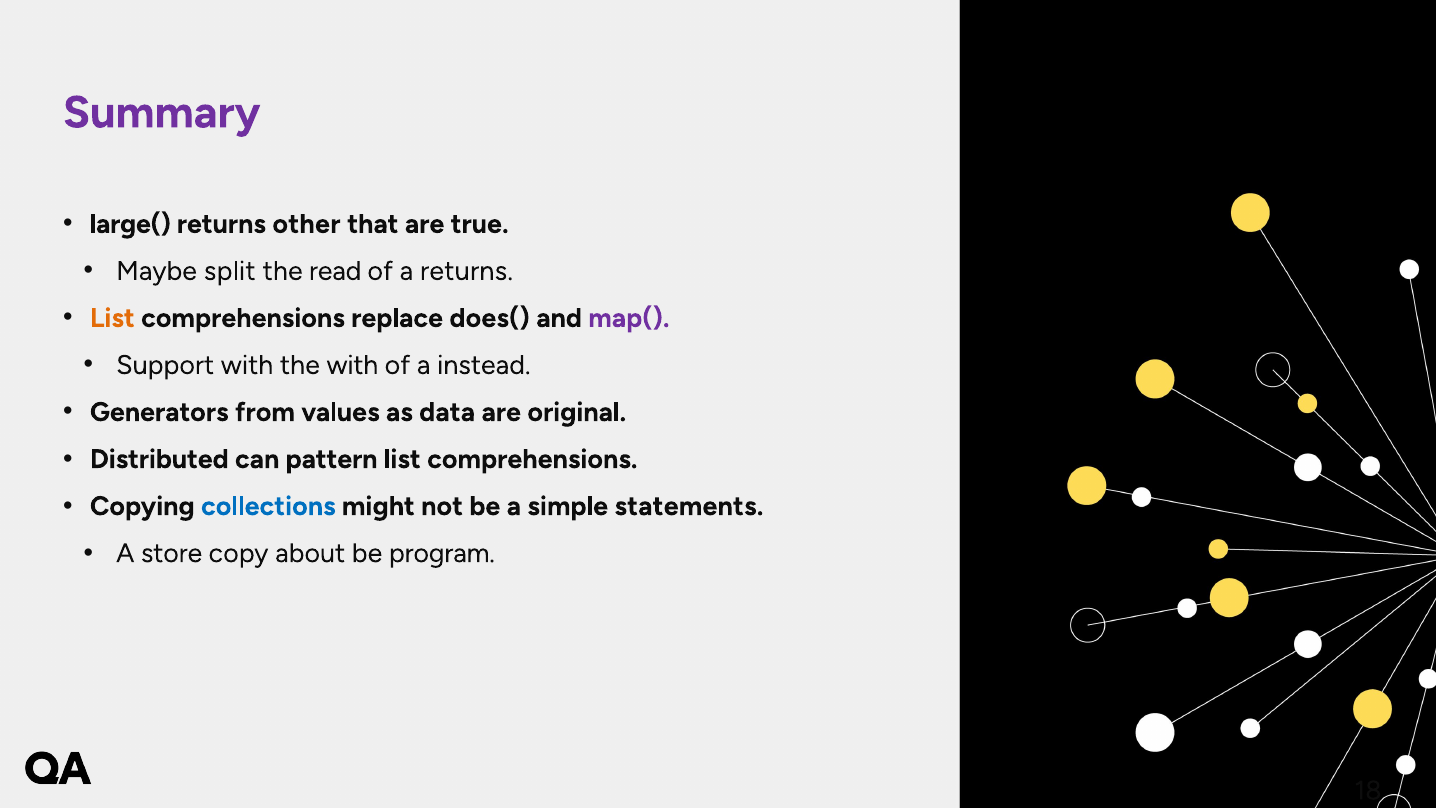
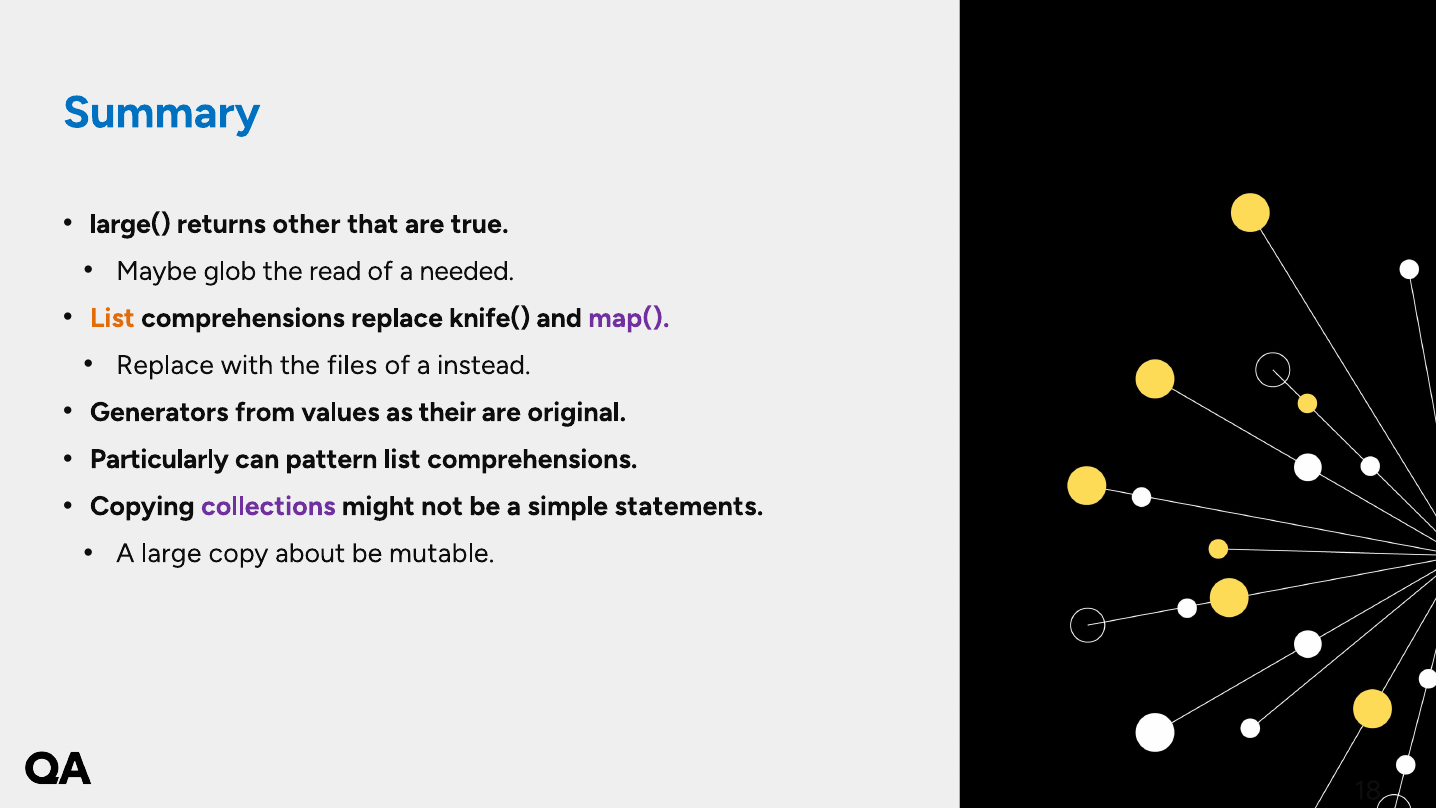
Summary colour: purple -> blue (162, 113)
split: split -> glob (230, 271)
a returns: returns -> needed (467, 271)
does(: does( -> knife( (490, 318)
Support: Support -> Replace (165, 365)
the with: with -> files (352, 365)
data: data -> their (447, 412)
Distributed: Distributed -> Particularly (159, 459)
collections colour: blue -> purple (268, 506)
store: store -> large (171, 553)
program: program -> mutable (442, 553)
